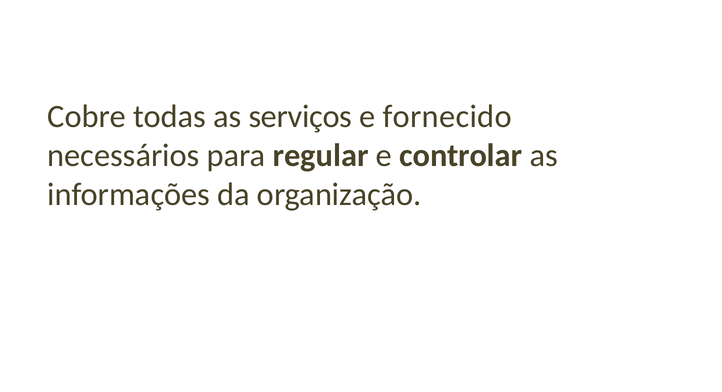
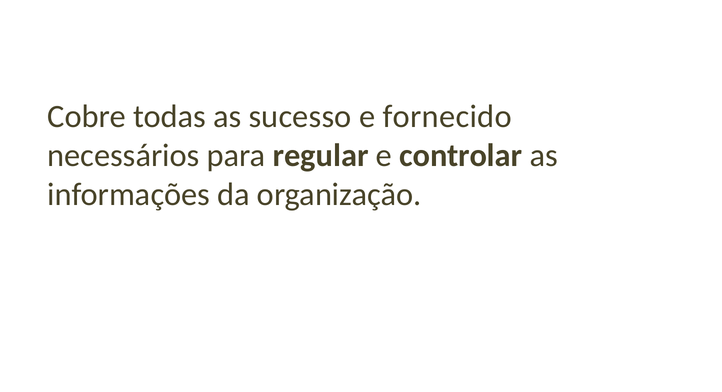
serviços: serviços -> sucesso (300, 117)
